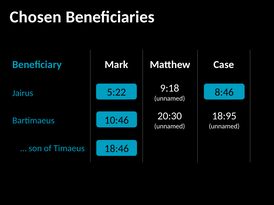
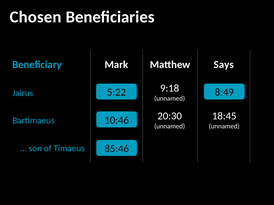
Case: Case -> Says (224, 65)
8:46: 8:46 -> 8:49 (224, 92)
18:95: 18:95 -> 18:45 (224, 116)
18:46: 18:46 -> 85:46 (117, 149)
